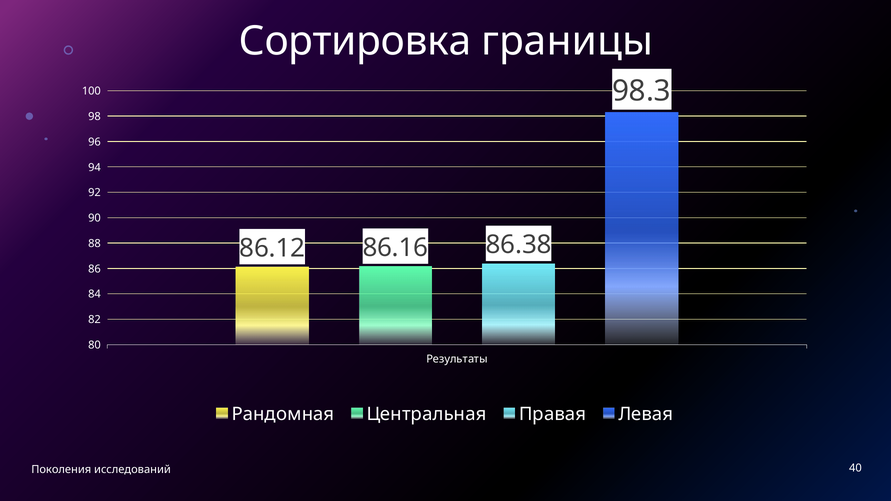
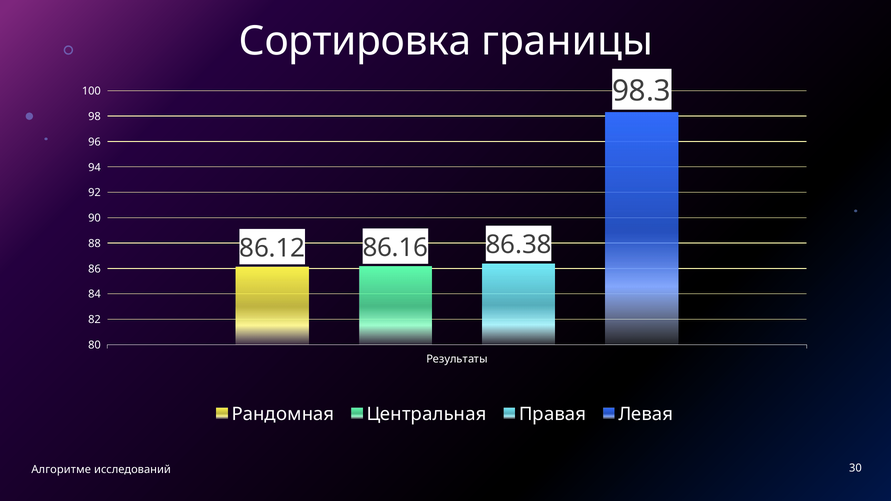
Поколения: Поколения -> Алгоритме (61, 470)
40: 40 -> 30 (855, 468)
